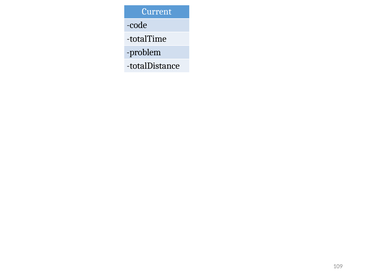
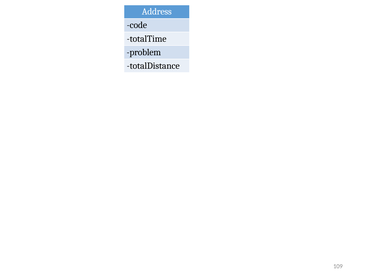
Current: Current -> Address (157, 12)
